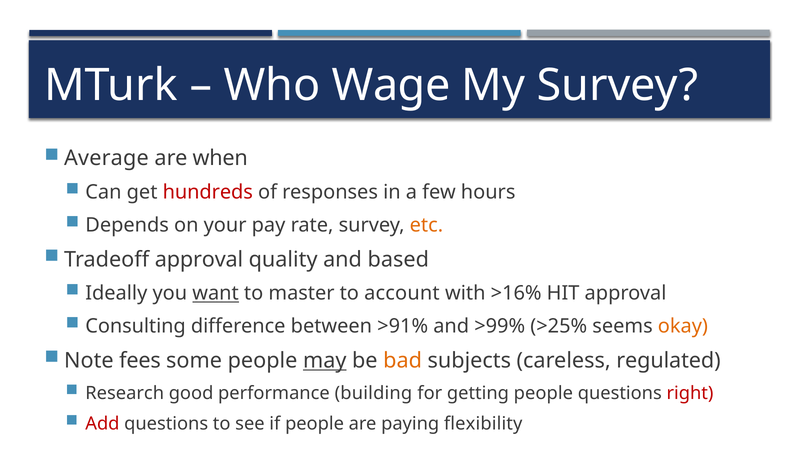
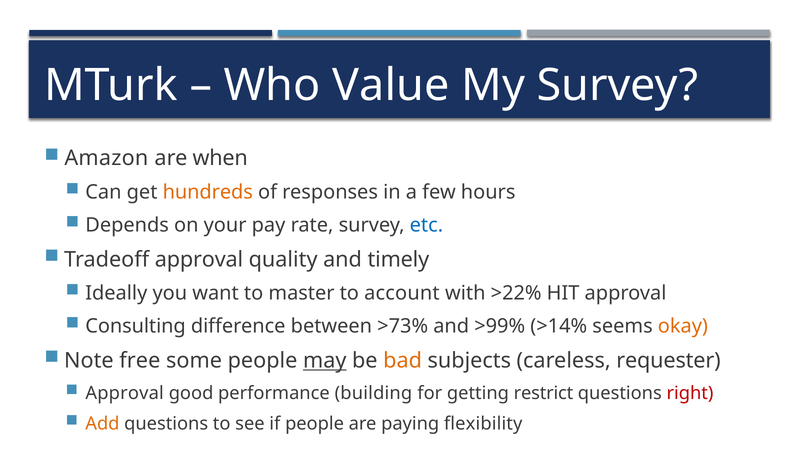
Wage: Wage -> Value (391, 86)
Average: Average -> Amazon (106, 159)
hundreds colour: red -> orange (208, 192)
etc colour: orange -> blue (426, 225)
based: based -> timely (398, 260)
want underline: present -> none (216, 294)
>16%: >16% -> >22% (516, 294)
>91%: >91% -> >73% (403, 327)
>25%: >25% -> >14% (559, 327)
fees: fees -> free (140, 361)
regulated: regulated -> requester (668, 361)
Research: Research -> Approval (125, 393)
getting people: people -> restrict (543, 393)
Add colour: red -> orange (102, 424)
